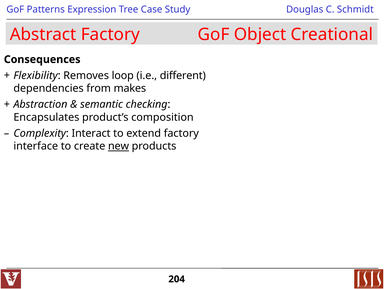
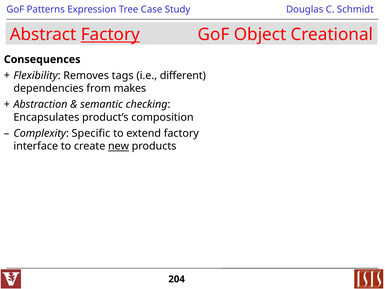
Factory underline: none -> present (110, 35)
loop: loop -> tags (123, 75)
Interact: Interact -> Specific (91, 133)
